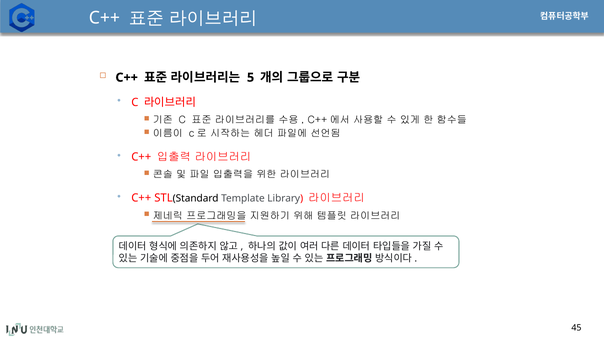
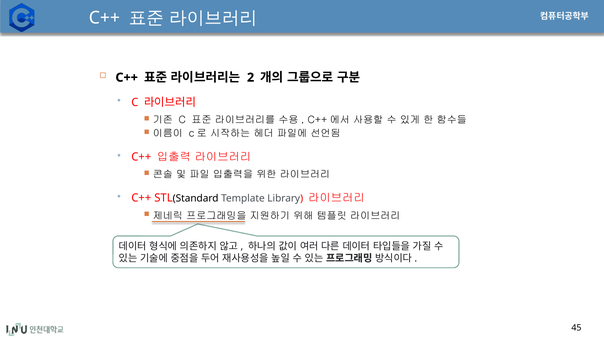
5: 5 -> 2 (251, 77)
